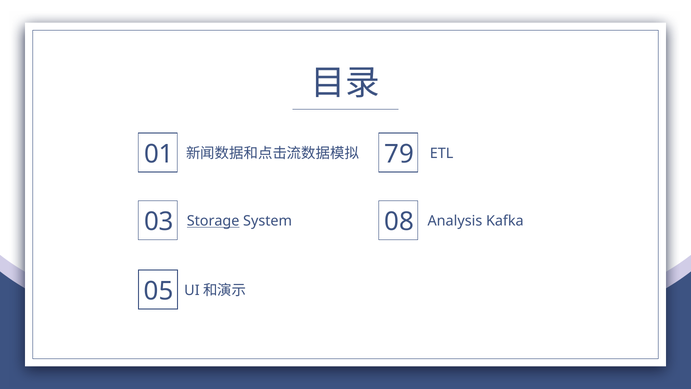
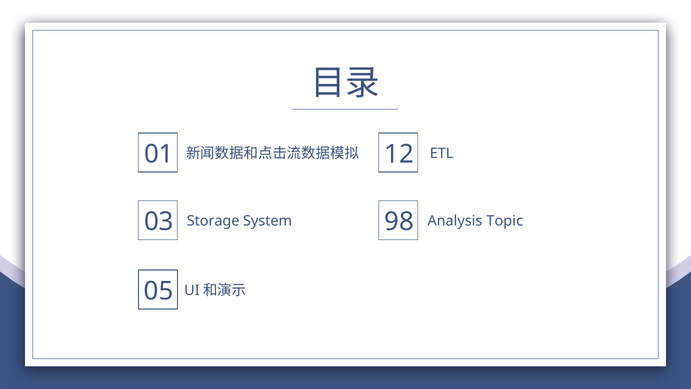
79: 79 -> 12 (399, 154)
Storage underline: present -> none (213, 221)
08: 08 -> 98 (399, 222)
Kafka: Kafka -> Topic (505, 221)
